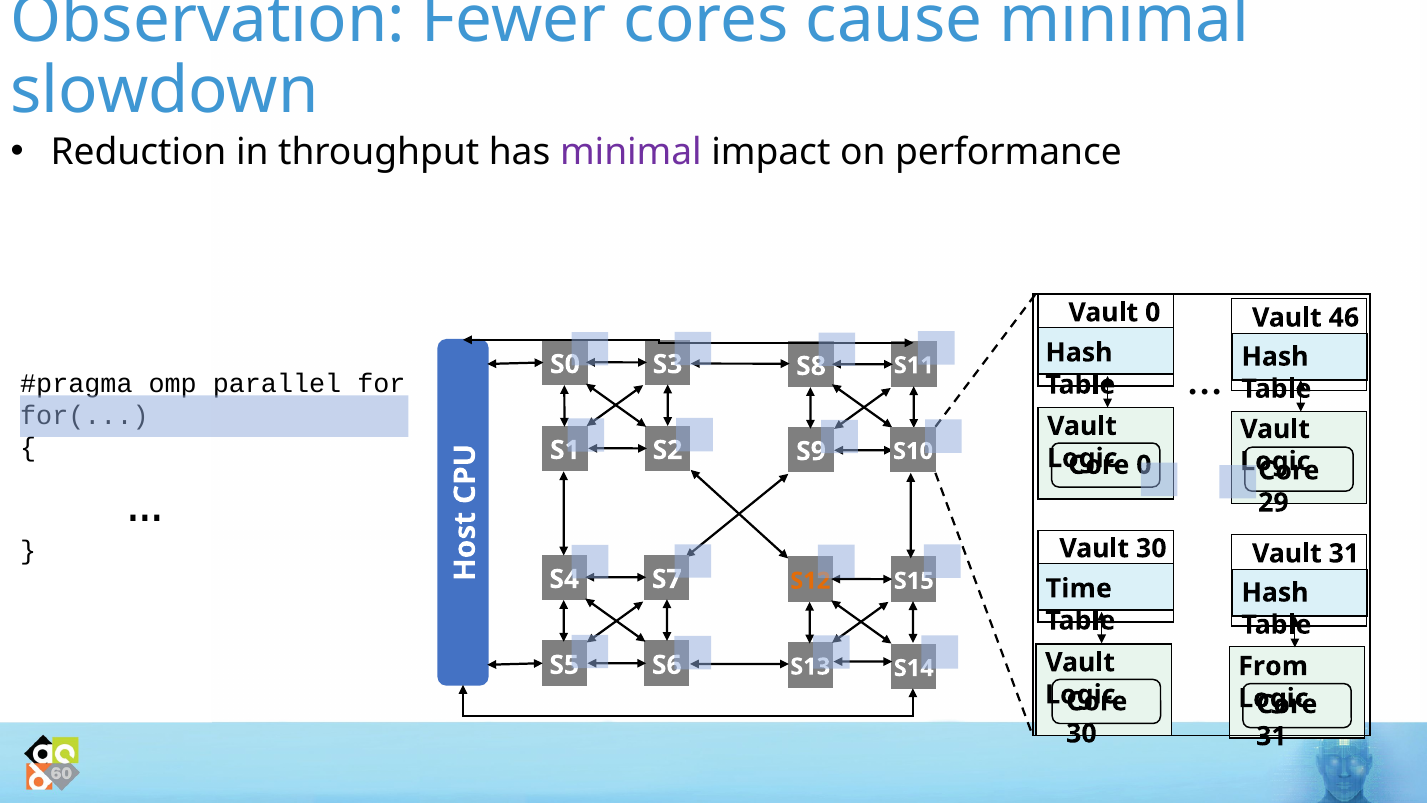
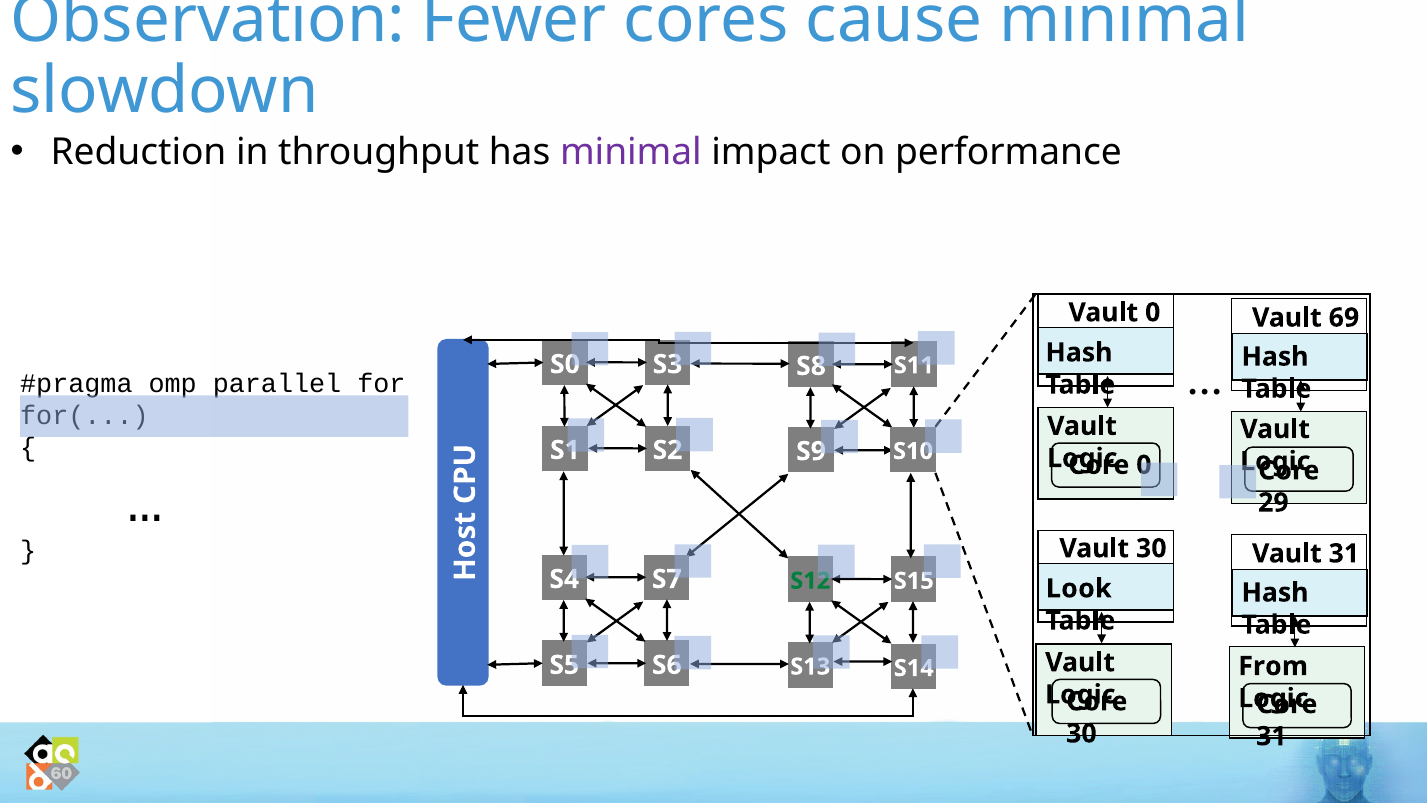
46: 46 -> 69 (1344, 318)
S12 colour: orange -> green (810, 581)
Time: Time -> Look (1079, 588)
